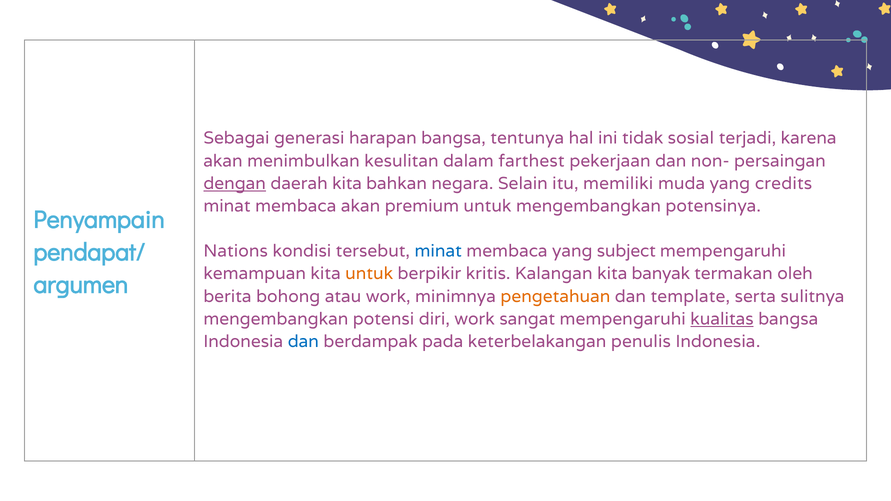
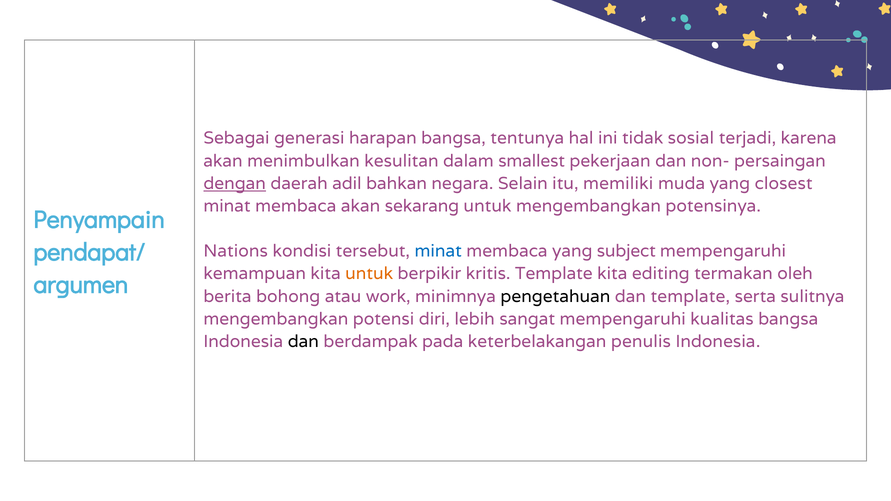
farthest: farthest -> smallest (532, 161)
daerah kita: kita -> adil (347, 183)
credits: credits -> closest (784, 183)
premium: premium -> sekarang (422, 206)
kritis Kalangan: Kalangan -> Template (554, 274)
banyak: banyak -> editing (661, 274)
pengetahuan colour: orange -> black (555, 296)
diri work: work -> lebih (475, 319)
kualitas underline: present -> none (722, 319)
dan colour: blue -> black (303, 342)
